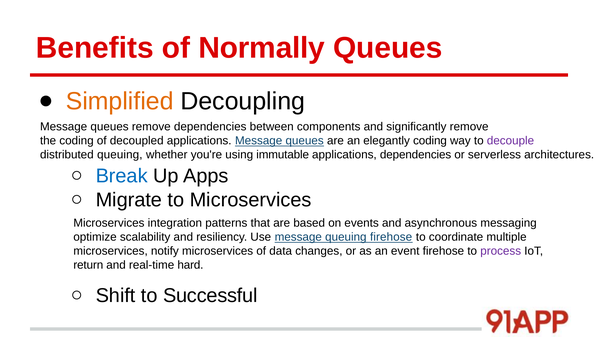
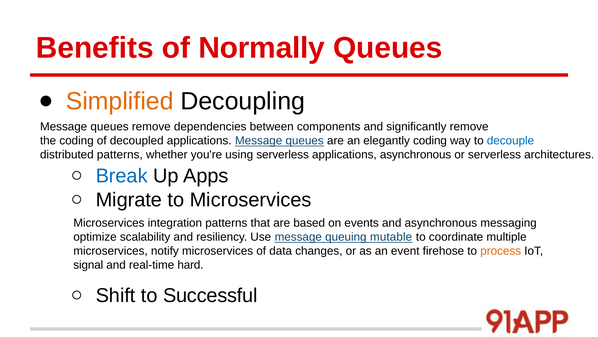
decouple colour: purple -> blue (510, 141)
distributed queuing: queuing -> patterns (120, 154)
using immutable: immutable -> serverless (283, 154)
applications dependencies: dependencies -> asynchronous (416, 154)
queuing firehose: firehose -> mutable (391, 237)
process colour: purple -> orange (501, 251)
return: return -> signal (88, 265)
